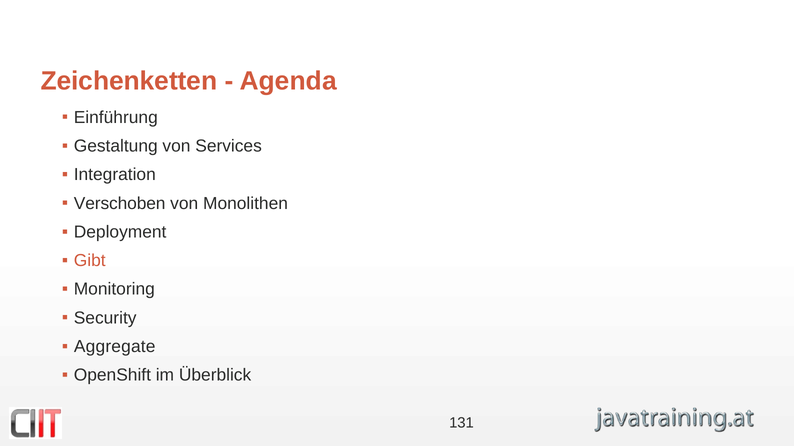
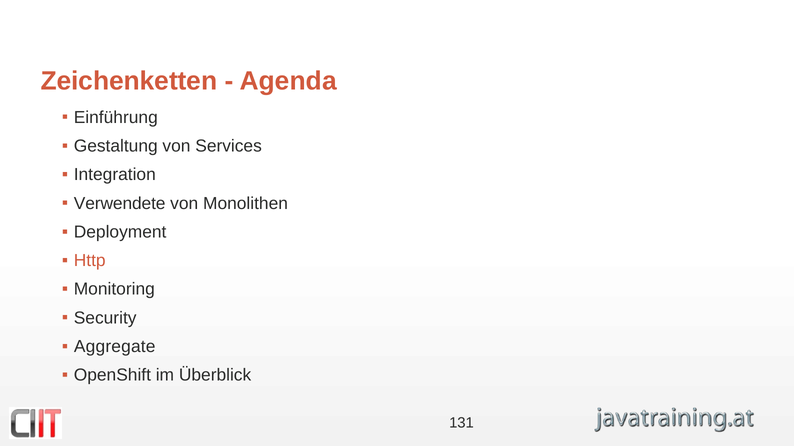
Verschoben: Verschoben -> Verwendete (120, 204)
Gibt: Gibt -> Http (90, 261)
